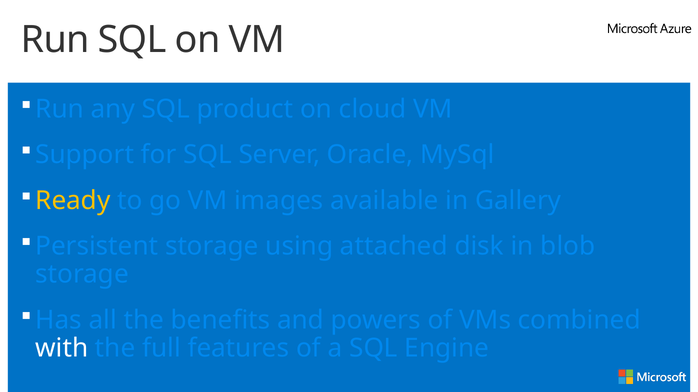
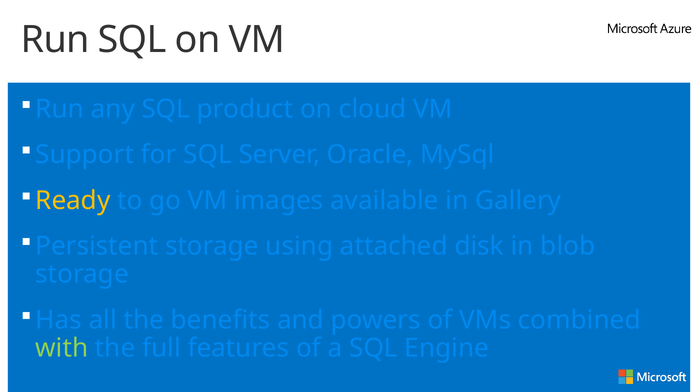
with colour: white -> light green (62, 349)
